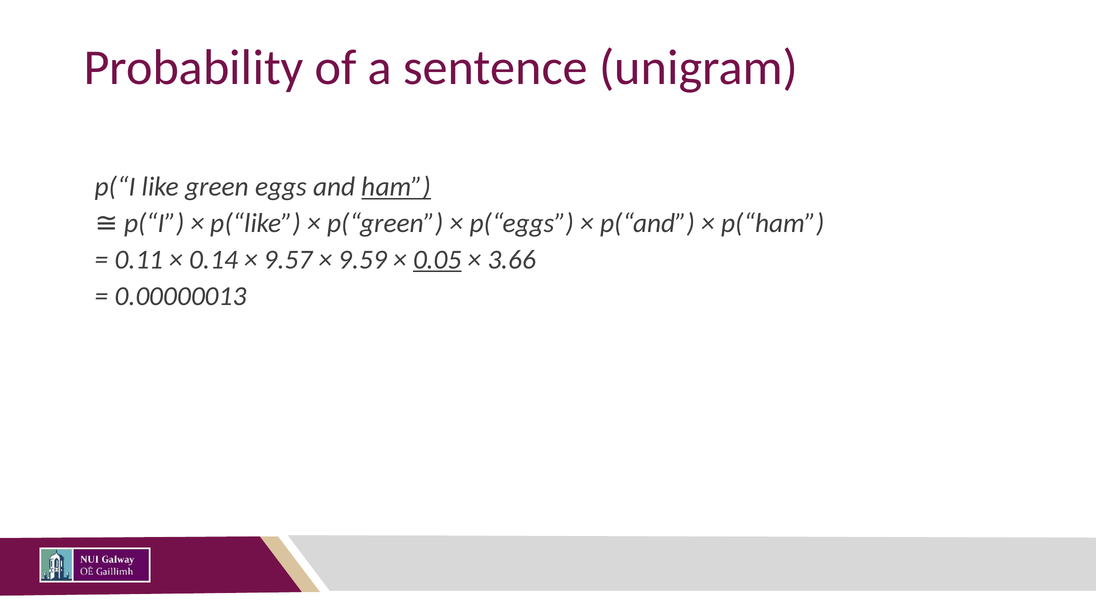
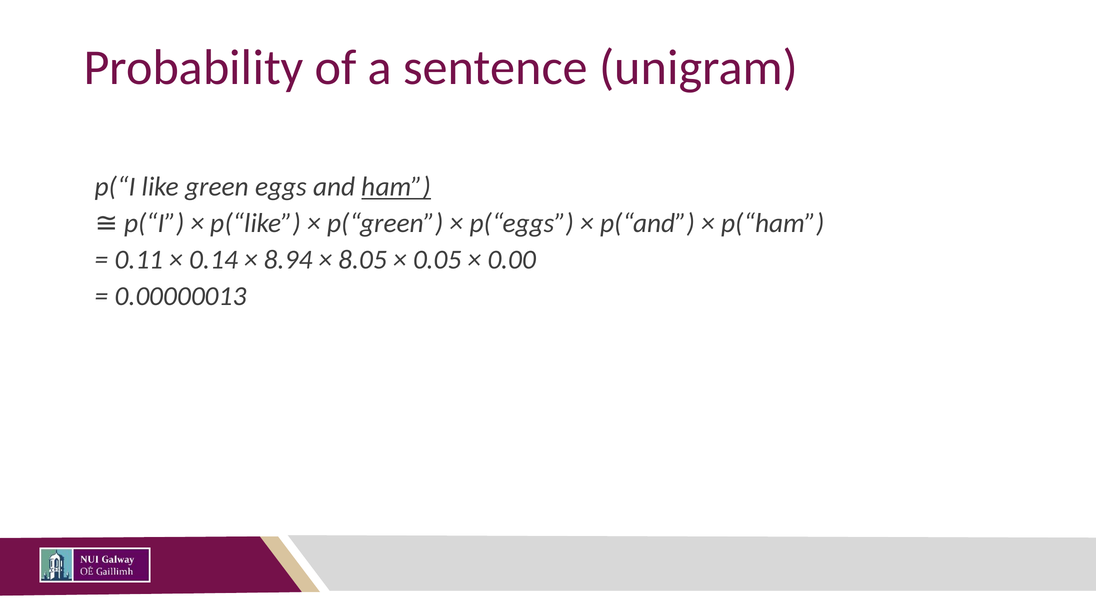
9.57: 9.57 -> 8.94 (288, 260)
9.59: 9.59 -> 8.05 (363, 260)
0.05 underline: present -> none (437, 260)
3.66: 3.66 -> 0.00 (512, 260)
